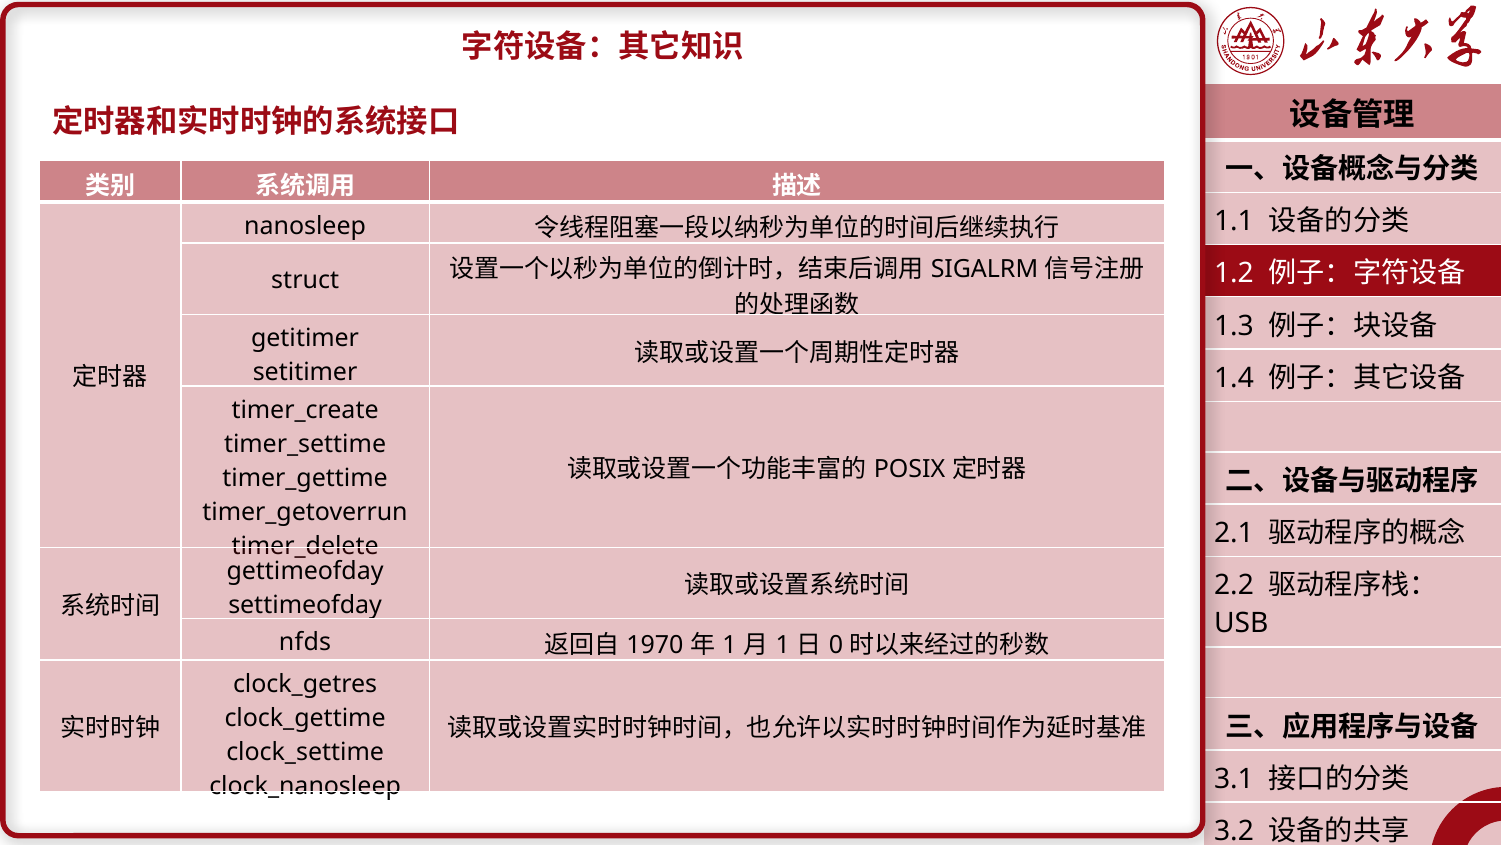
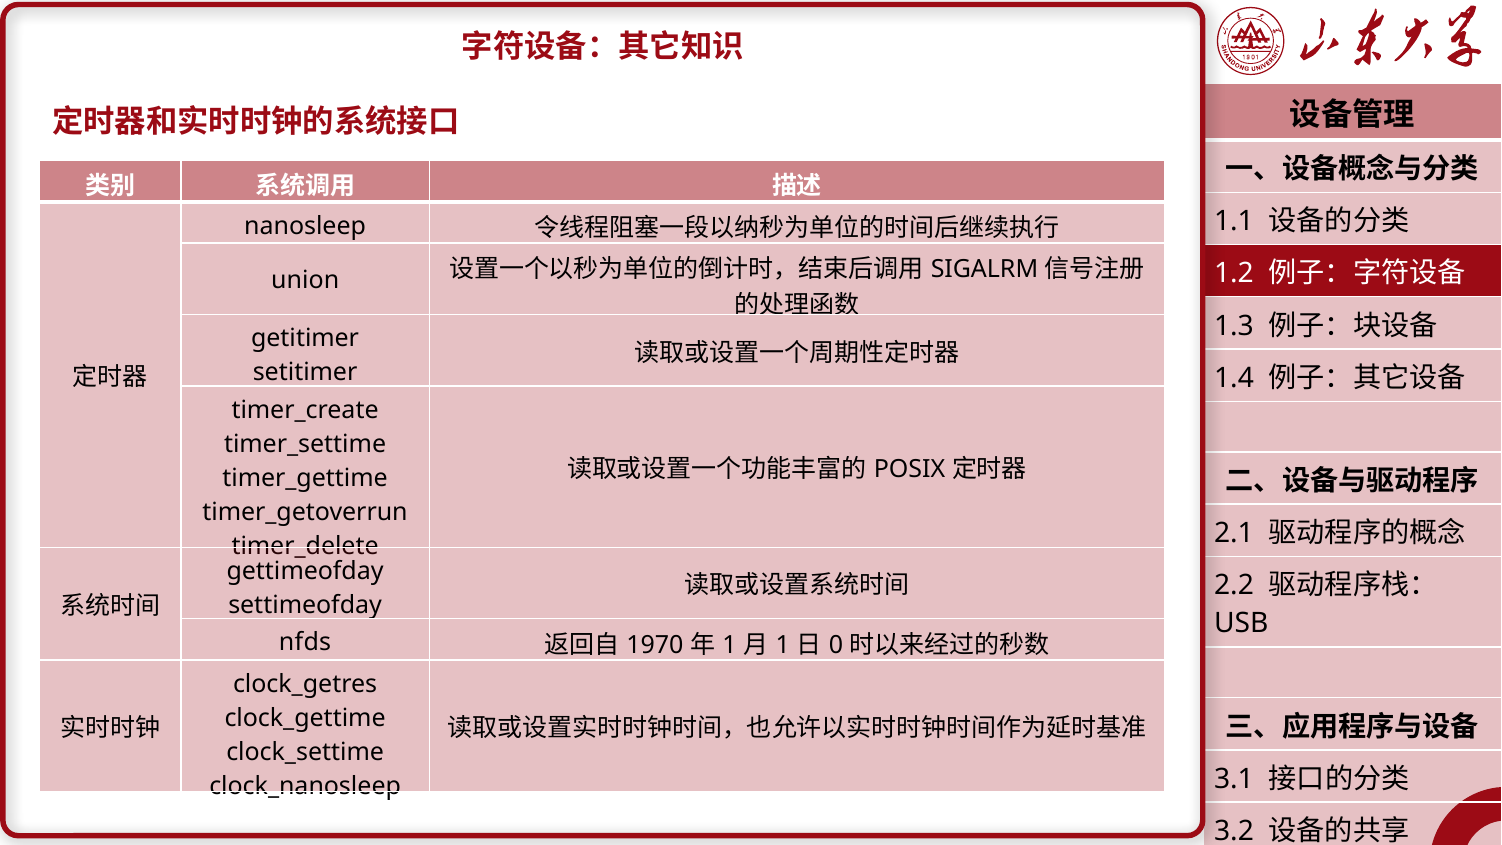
struct: struct -> union (305, 280)
